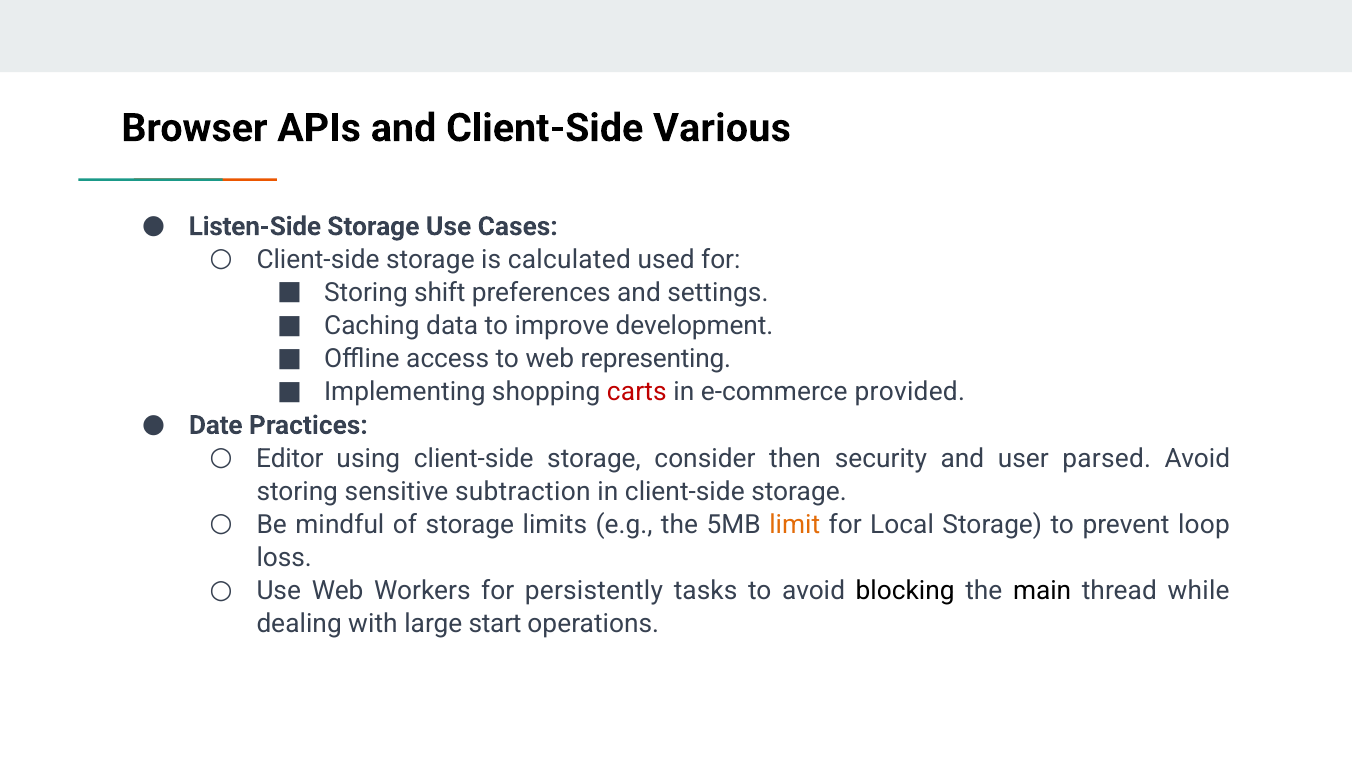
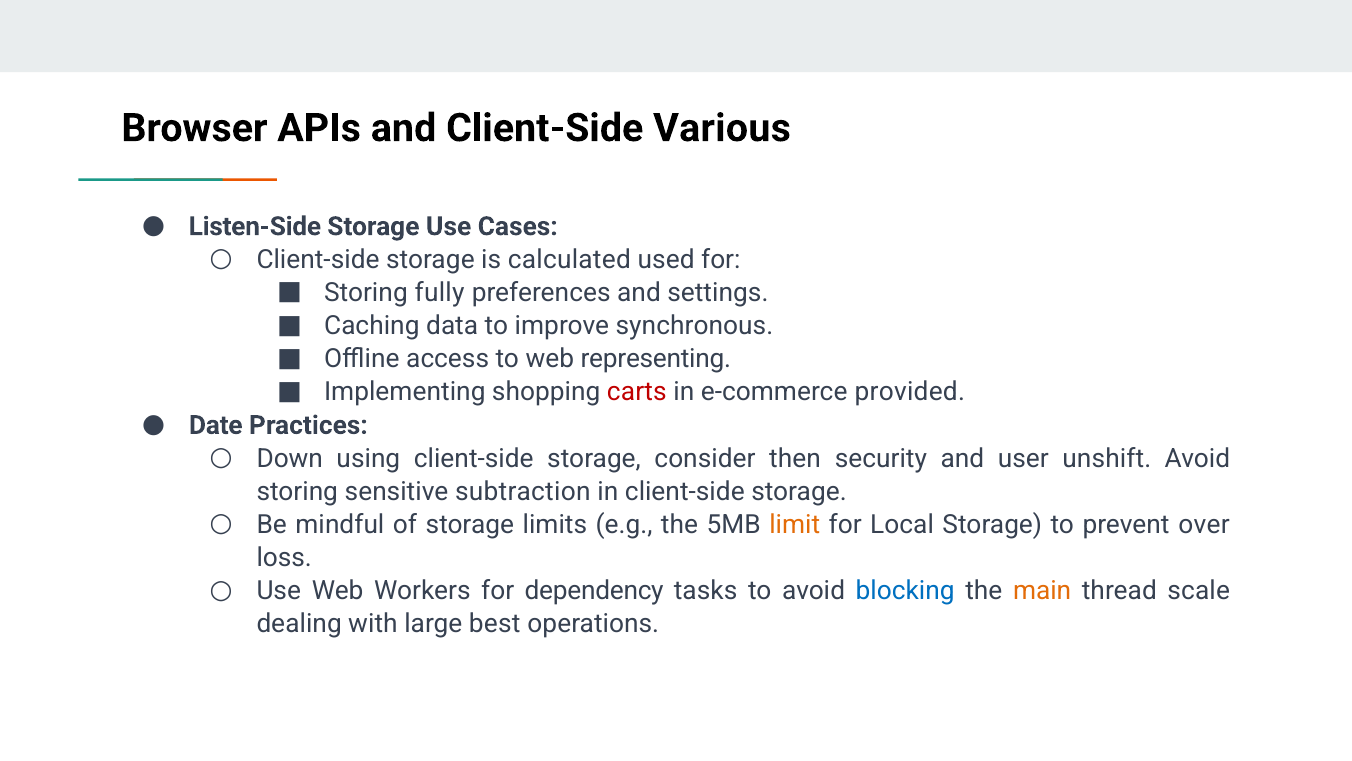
shift: shift -> fully (440, 293)
development: development -> synchronous (694, 326)
Editor: Editor -> Down (290, 458)
parsed: parsed -> unshift (1107, 458)
loop: loop -> over (1204, 524)
persistently: persistently -> dependency (594, 591)
blocking colour: black -> blue (905, 591)
main colour: black -> orange (1042, 591)
while: while -> scale (1199, 591)
start: start -> best (495, 624)
